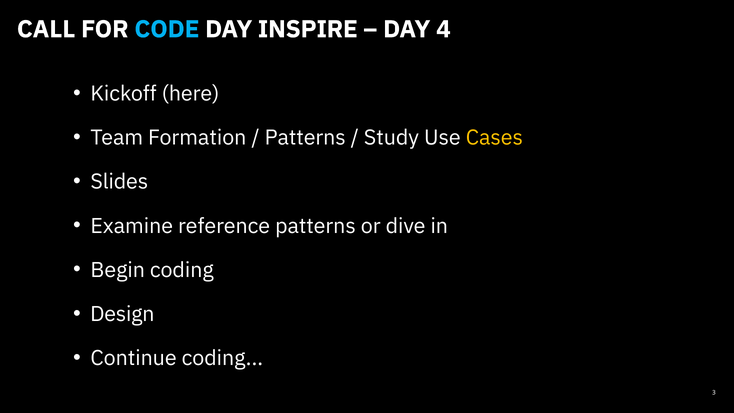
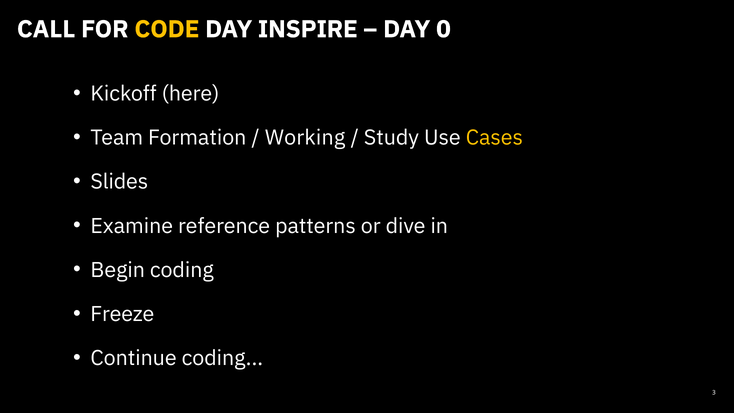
CODE colour: light blue -> yellow (167, 29)
4: 4 -> 0 (443, 29)
Patterns: Patterns -> Working (305, 138)
Design: Design -> Freeze (122, 314)
